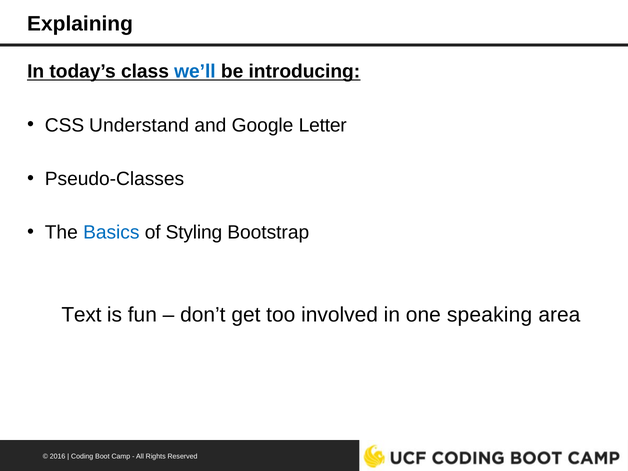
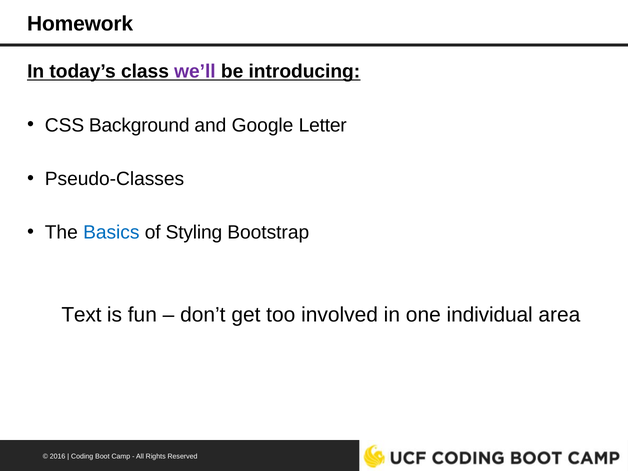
Explaining: Explaining -> Homework (80, 24)
we’ll colour: blue -> purple (195, 71)
Understand: Understand -> Background (139, 125)
speaking: speaking -> individual (490, 315)
